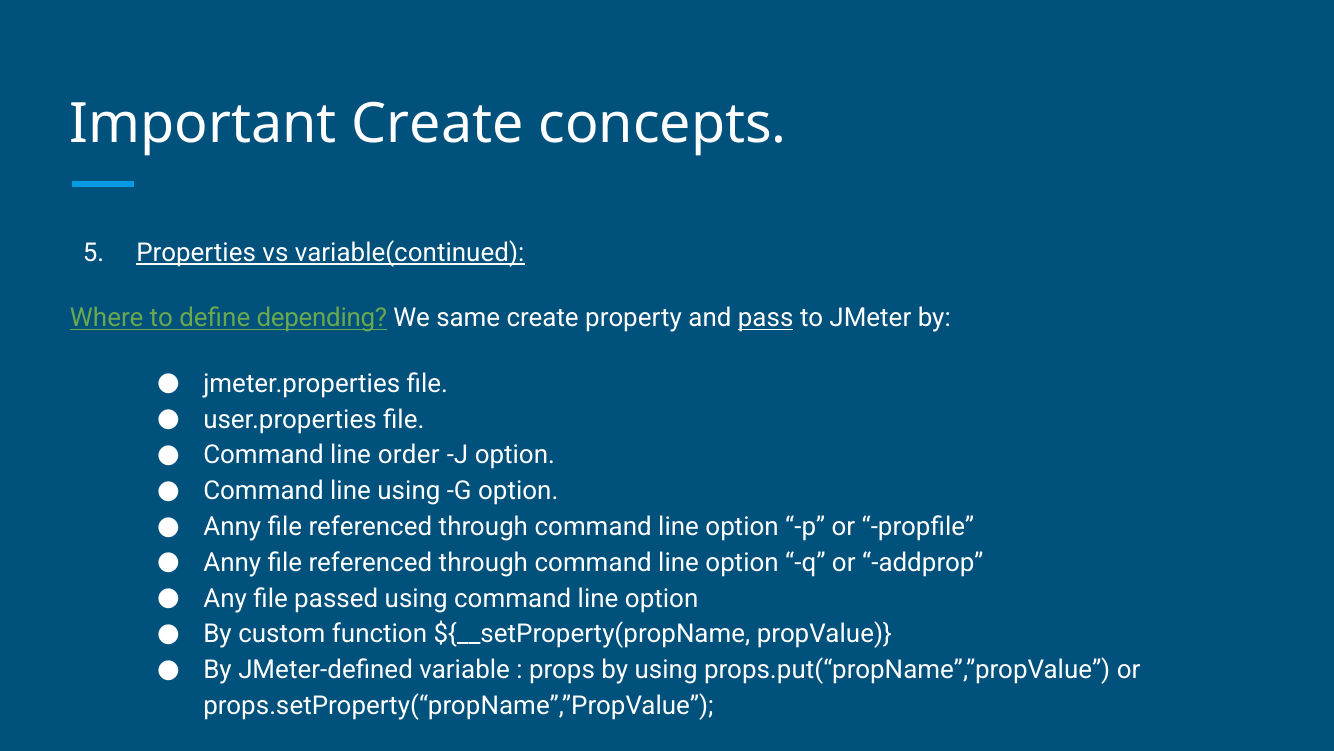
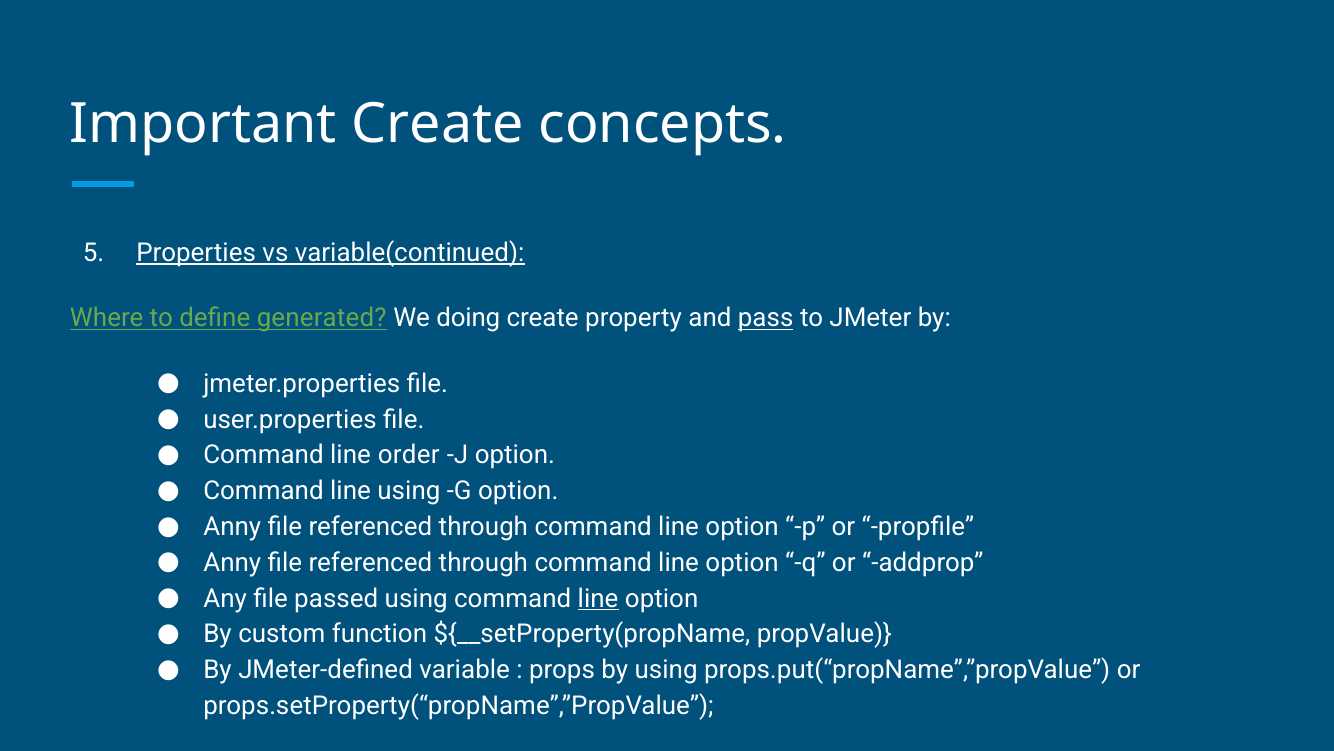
depending: depending -> generated (322, 318)
same: same -> doing (468, 318)
line underline: none -> present (598, 598)
